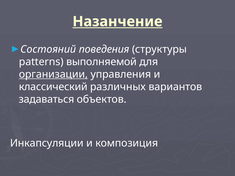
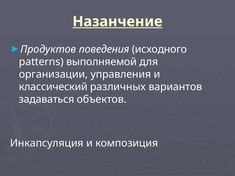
Состояний: Состояний -> Продуктов (48, 49)
структуры: структуры -> исходного (159, 49)
организации underline: present -> none (53, 74)
Инкапсуляции: Инкапсуляции -> Инкапсуляция (47, 143)
